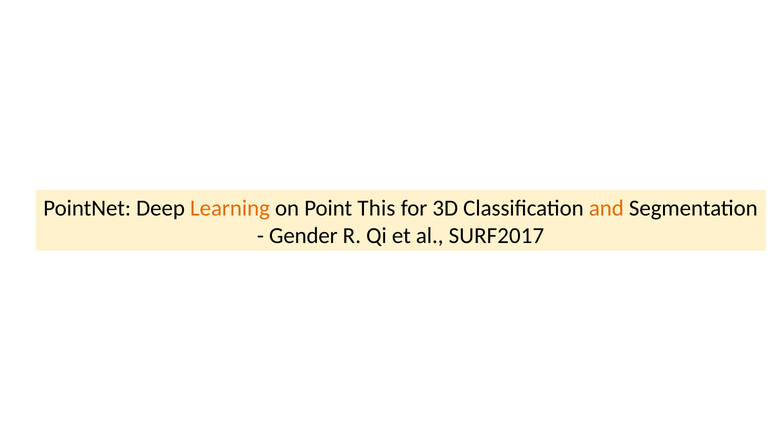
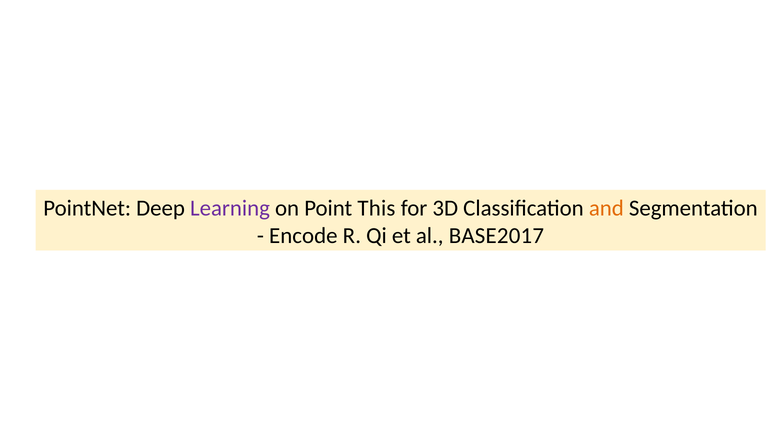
Learning colour: orange -> purple (230, 208)
Gender: Gender -> Encode (303, 235)
SURF2017: SURF2017 -> BASE2017 (496, 235)
